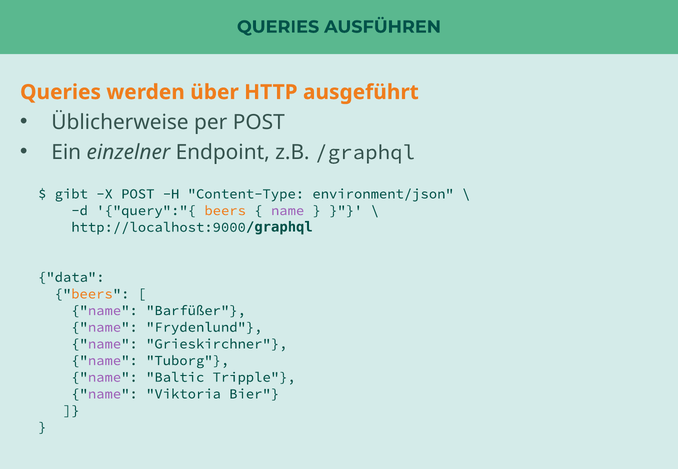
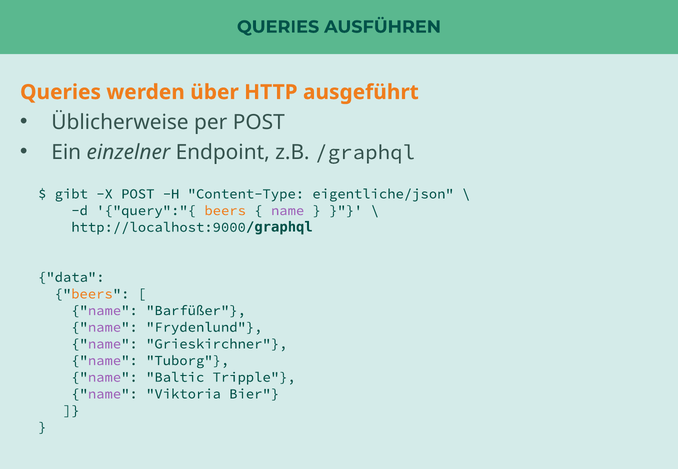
environment/json: environment/json -> eigentliche/json (383, 194)
